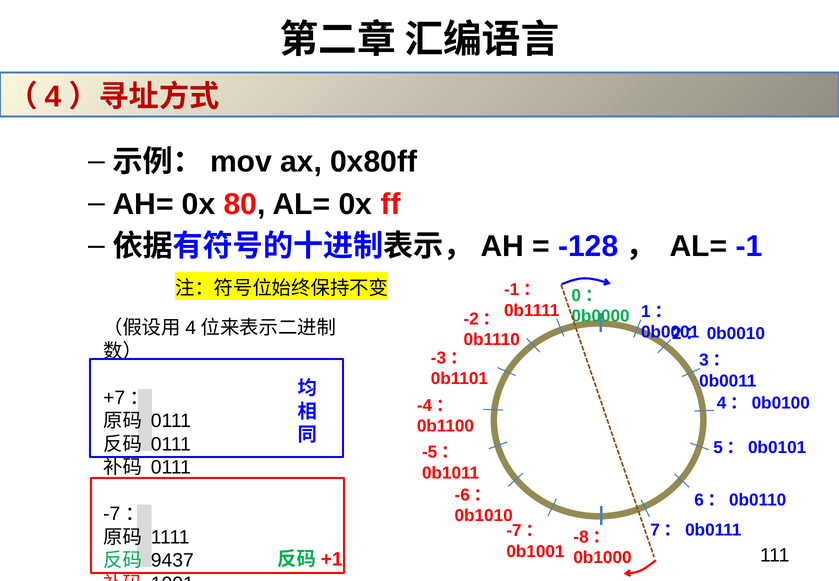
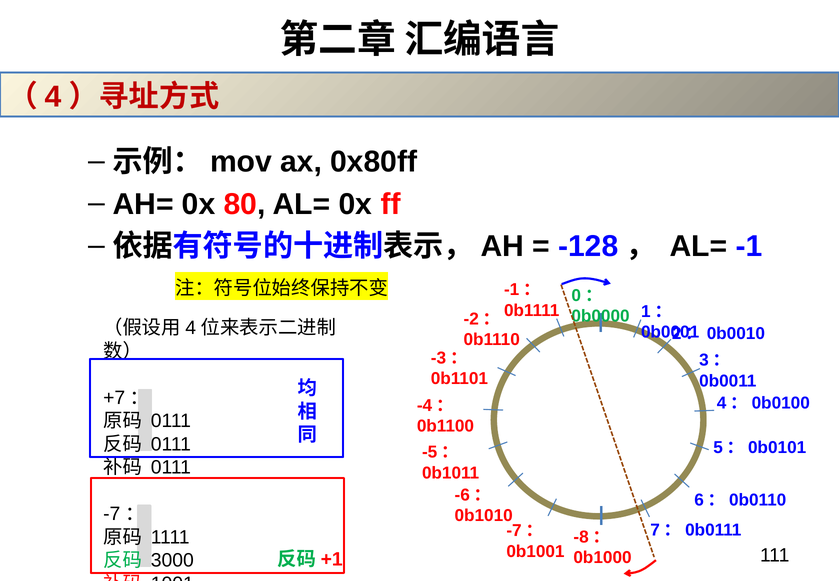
9437: 9437 -> 3000 (172, 560)
